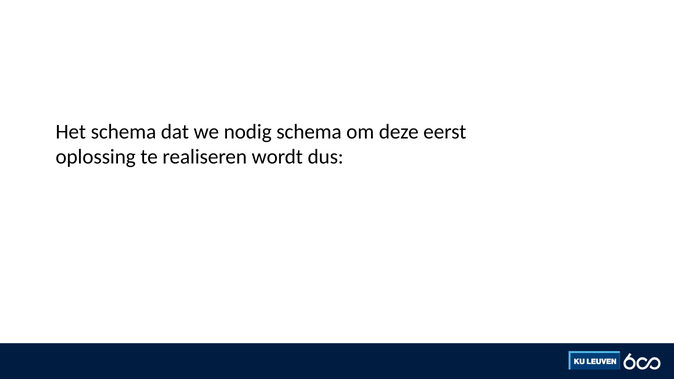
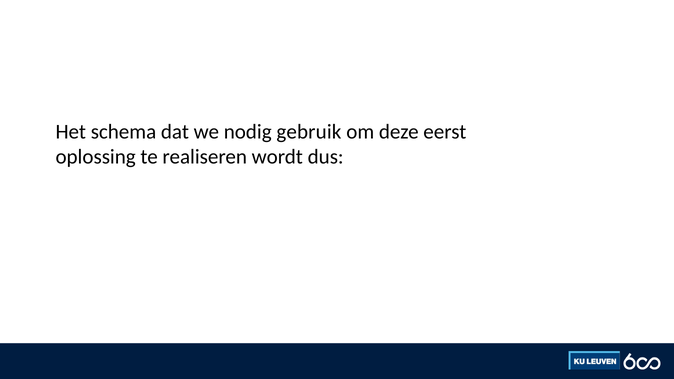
nodig schema: schema -> gebruik (309, 132)
